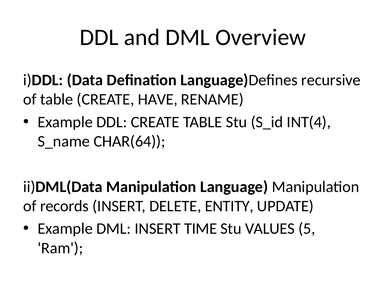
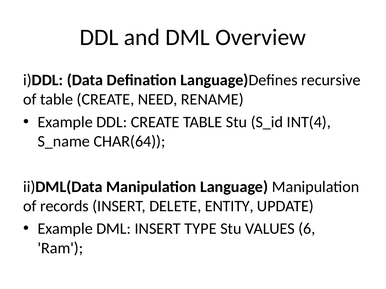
HAVE: HAVE -> NEED (158, 100)
TIME: TIME -> TYPE (200, 229)
5: 5 -> 6 (307, 229)
